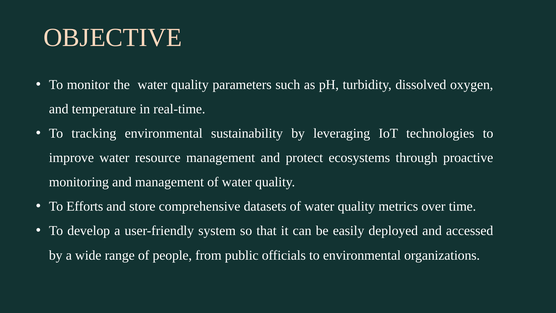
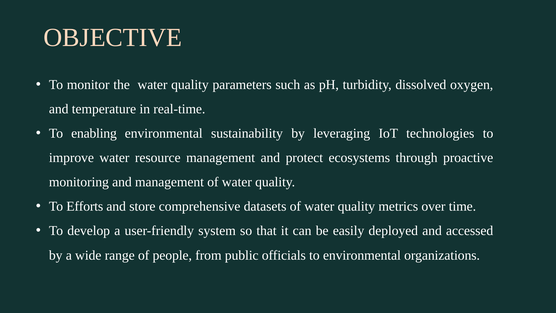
tracking: tracking -> enabling (94, 133)
